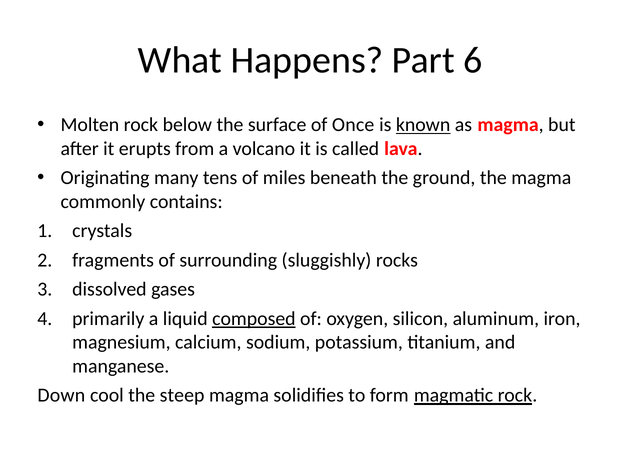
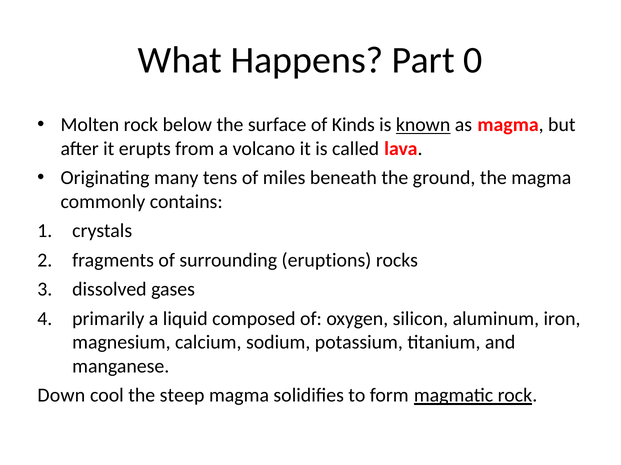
6: 6 -> 0 (473, 60)
Once: Once -> Kinds (353, 125)
sluggishly: sluggishly -> eruptions (326, 261)
composed underline: present -> none (254, 319)
